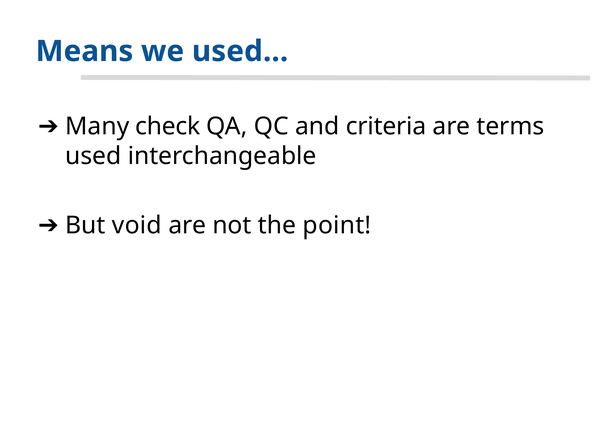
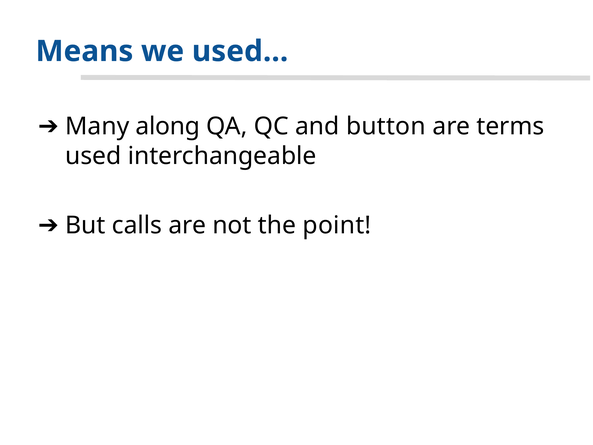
check: check -> along (168, 126)
criteria: criteria -> button (386, 126)
void: void -> calls (137, 225)
